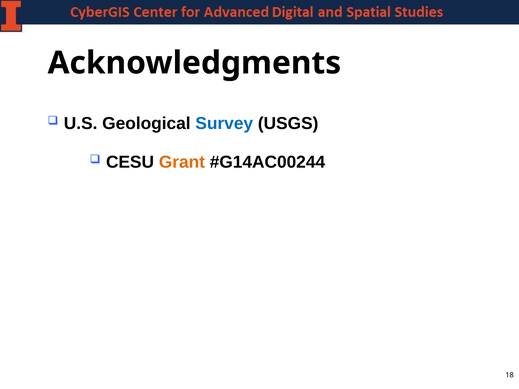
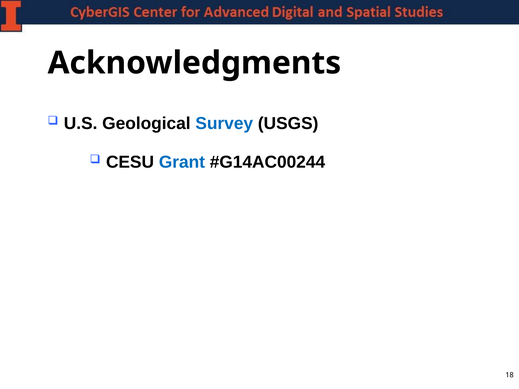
Grant colour: orange -> blue (182, 162)
